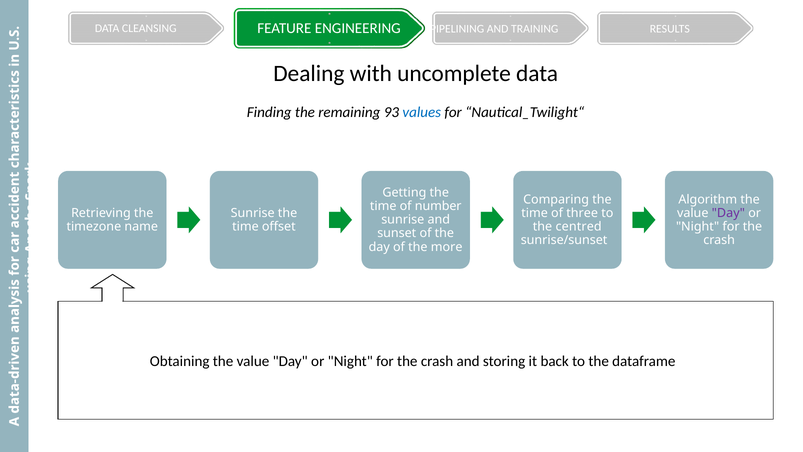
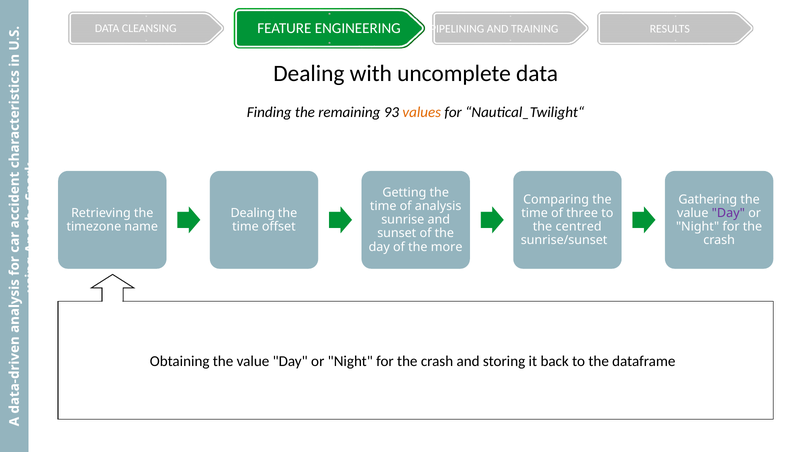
values colour: blue -> orange (422, 112)
Algorithm: Algorithm -> Gathering (708, 199)
number: number -> analysis (438, 206)
Sunrise: Sunrise -> Dealing (253, 213)
